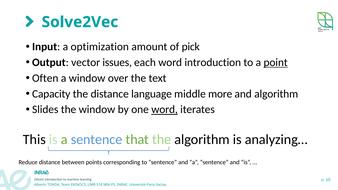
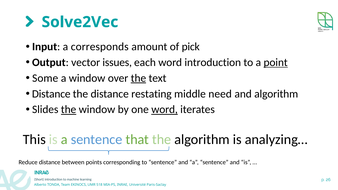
optimization: optimization -> corresponds (100, 47)
Often: Often -> Some (45, 78)
the underline: none -> present (138, 78)
Capacity: Capacity -> Distance (51, 94)
language: language -> restating (151, 94)
more: more -> need (220, 94)
the underline: none -> present (69, 110)
